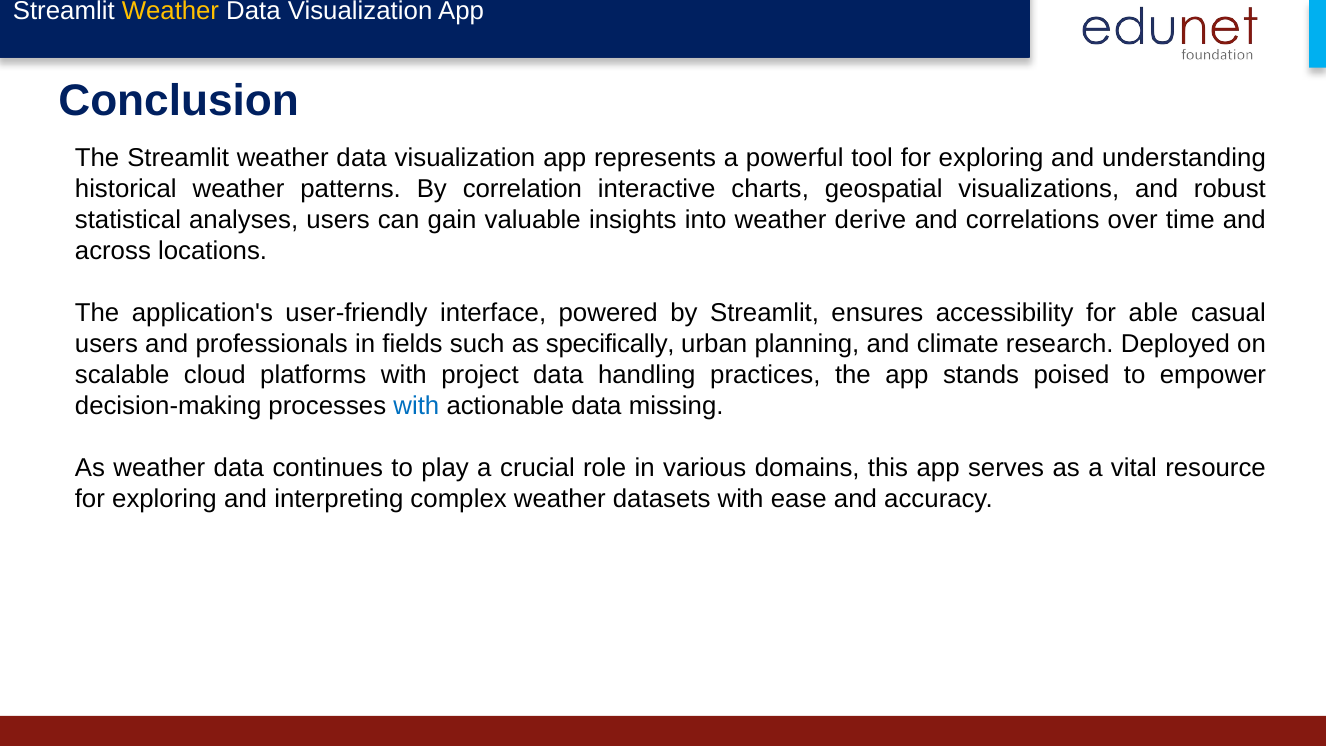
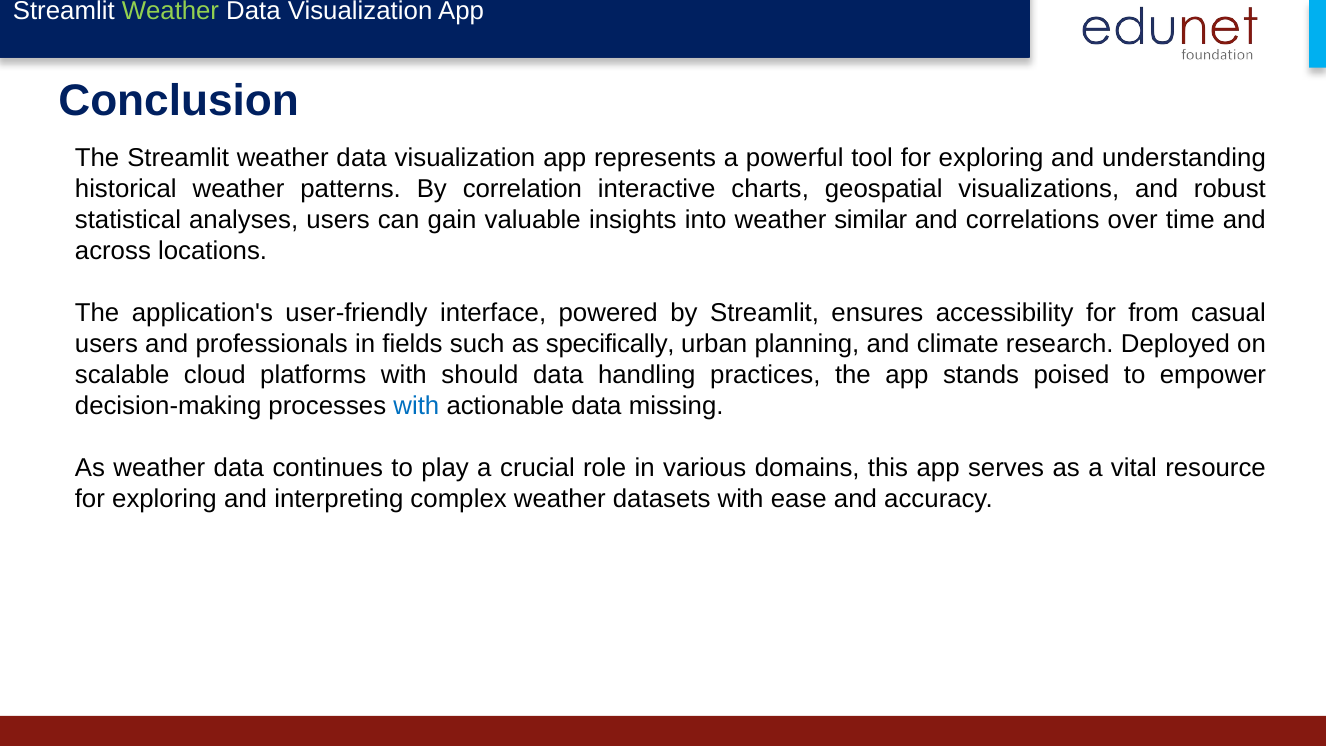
Weather colour: yellow -> light green (170, 11)
derive: derive -> similar (871, 220)
able: able -> from (1154, 313)
with project: project -> should (480, 375)
